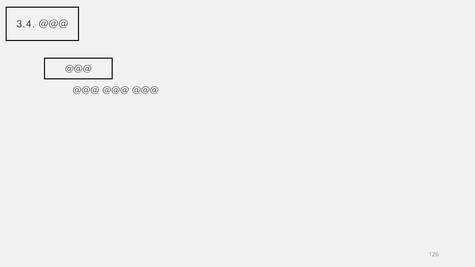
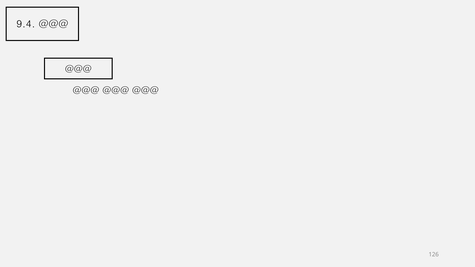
3.4: 3.4 -> 9.4 (26, 24)
